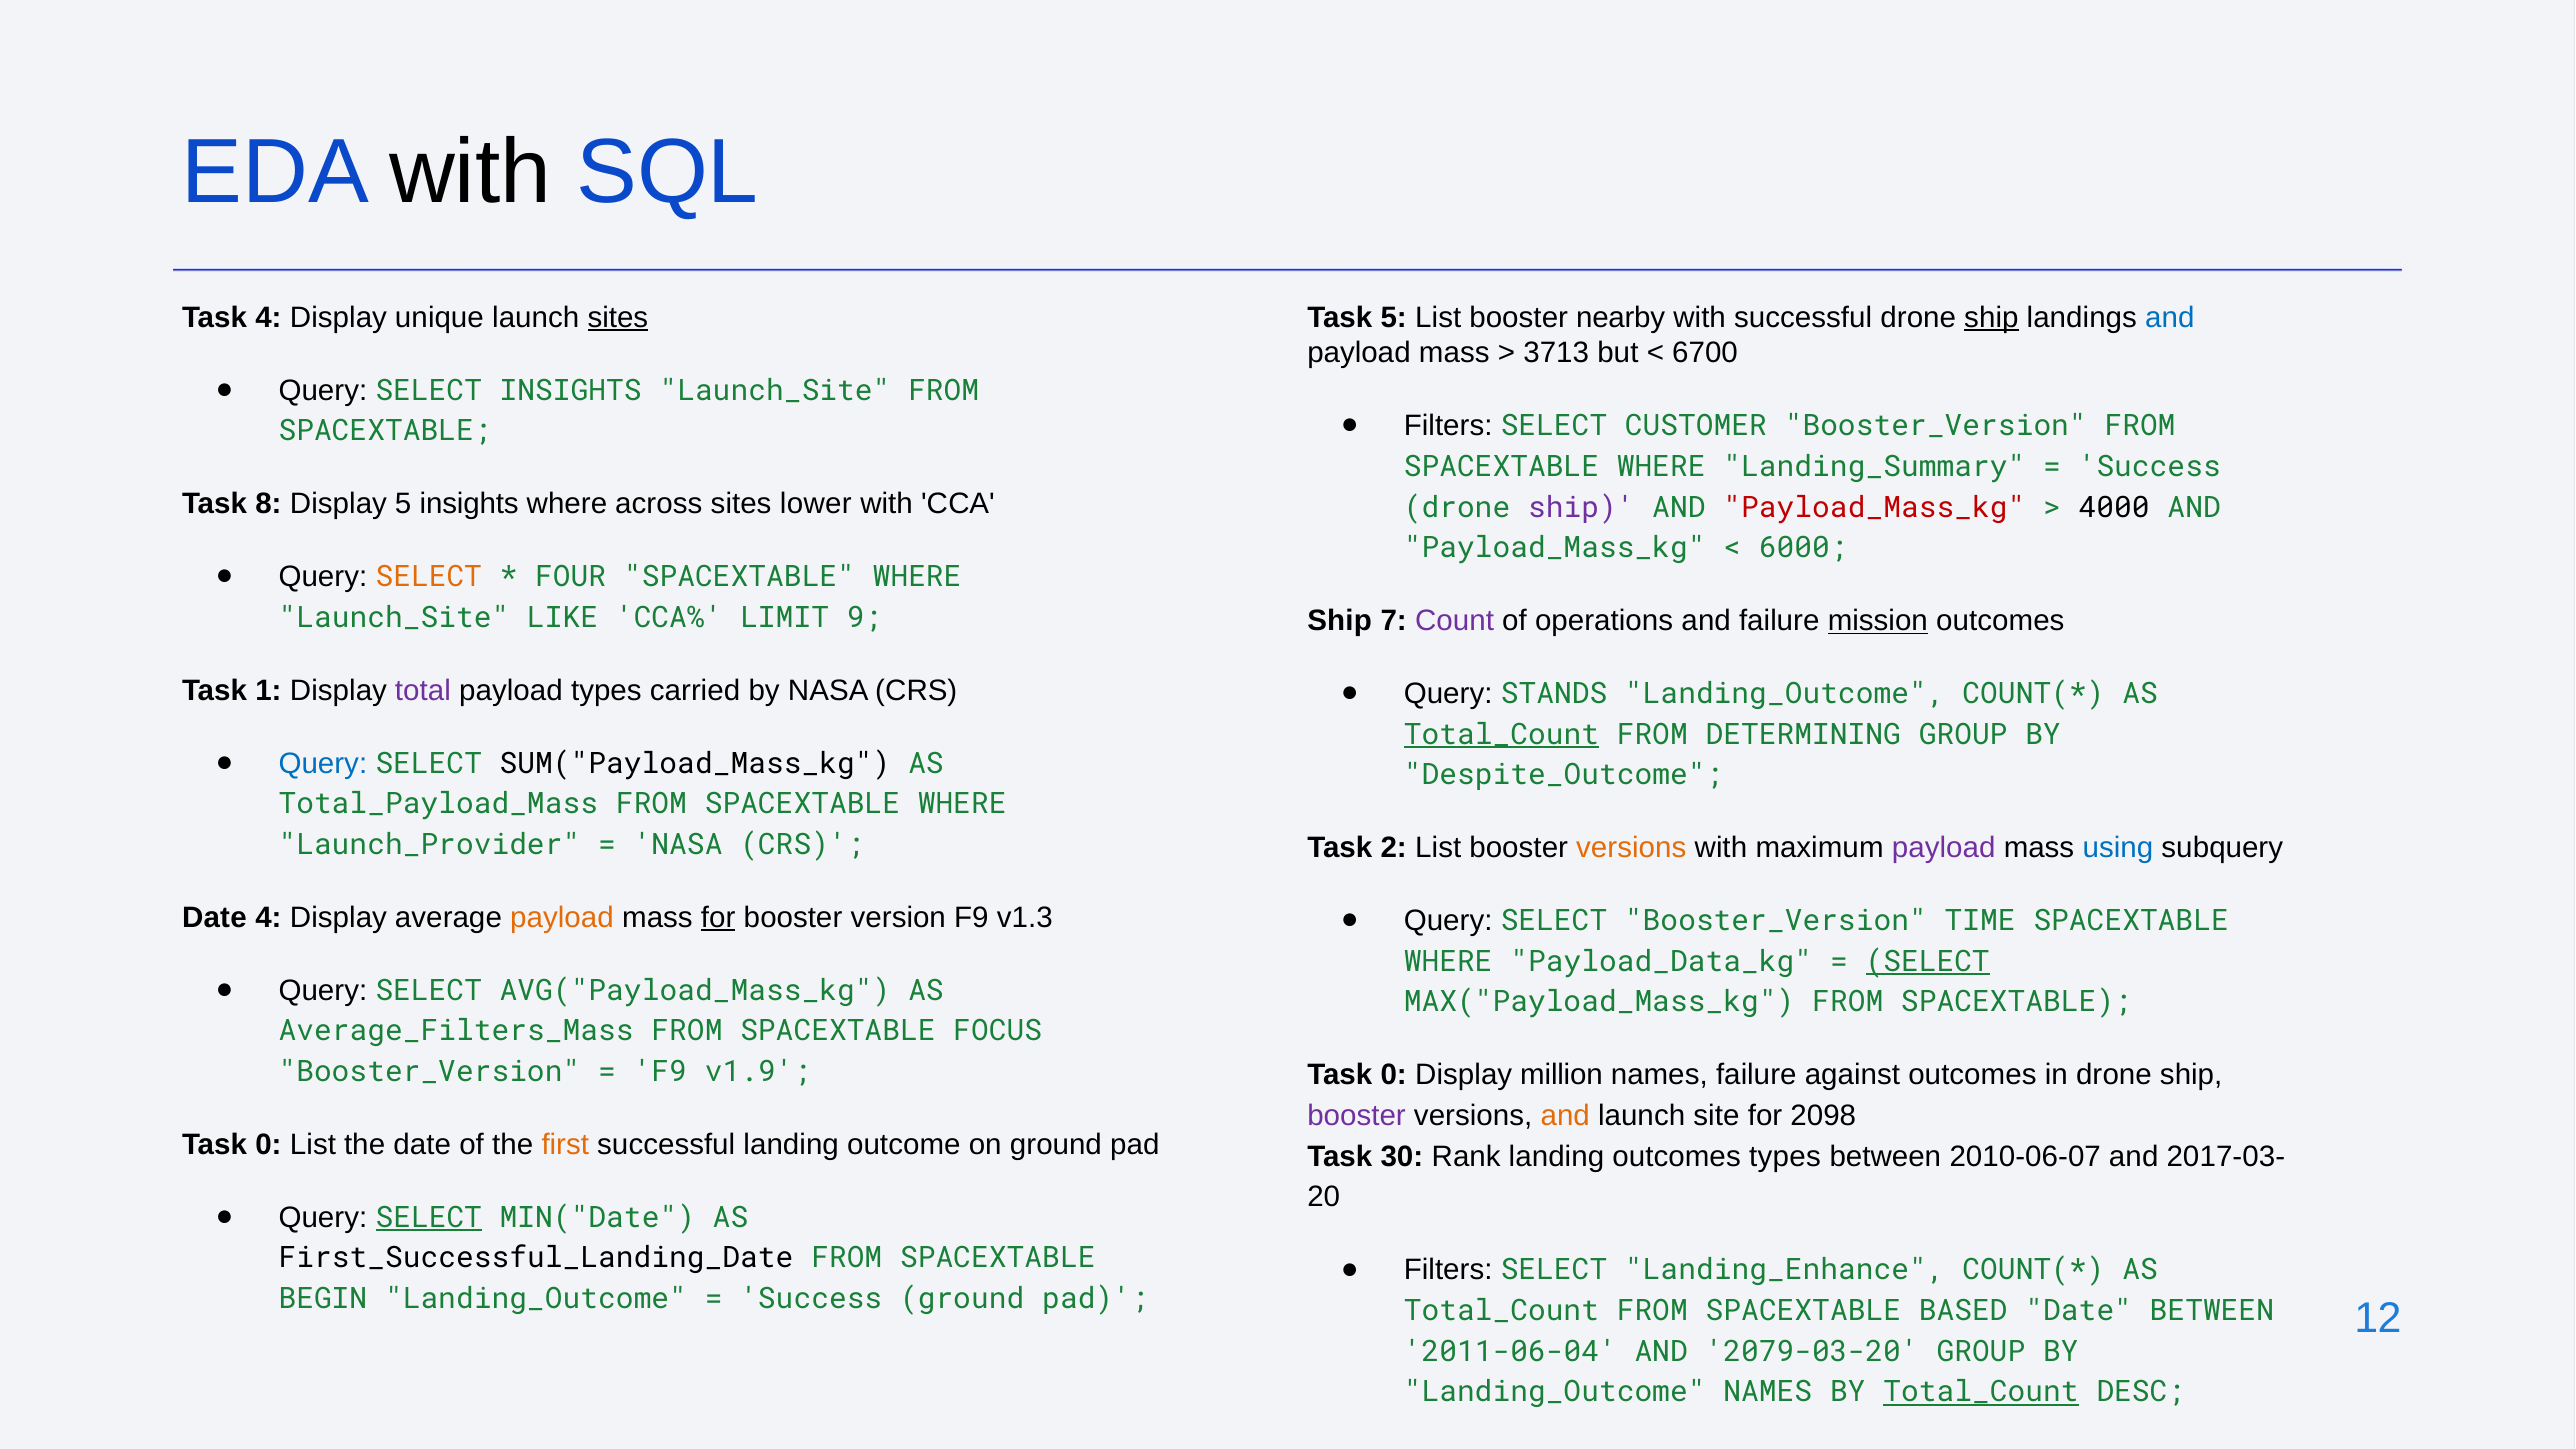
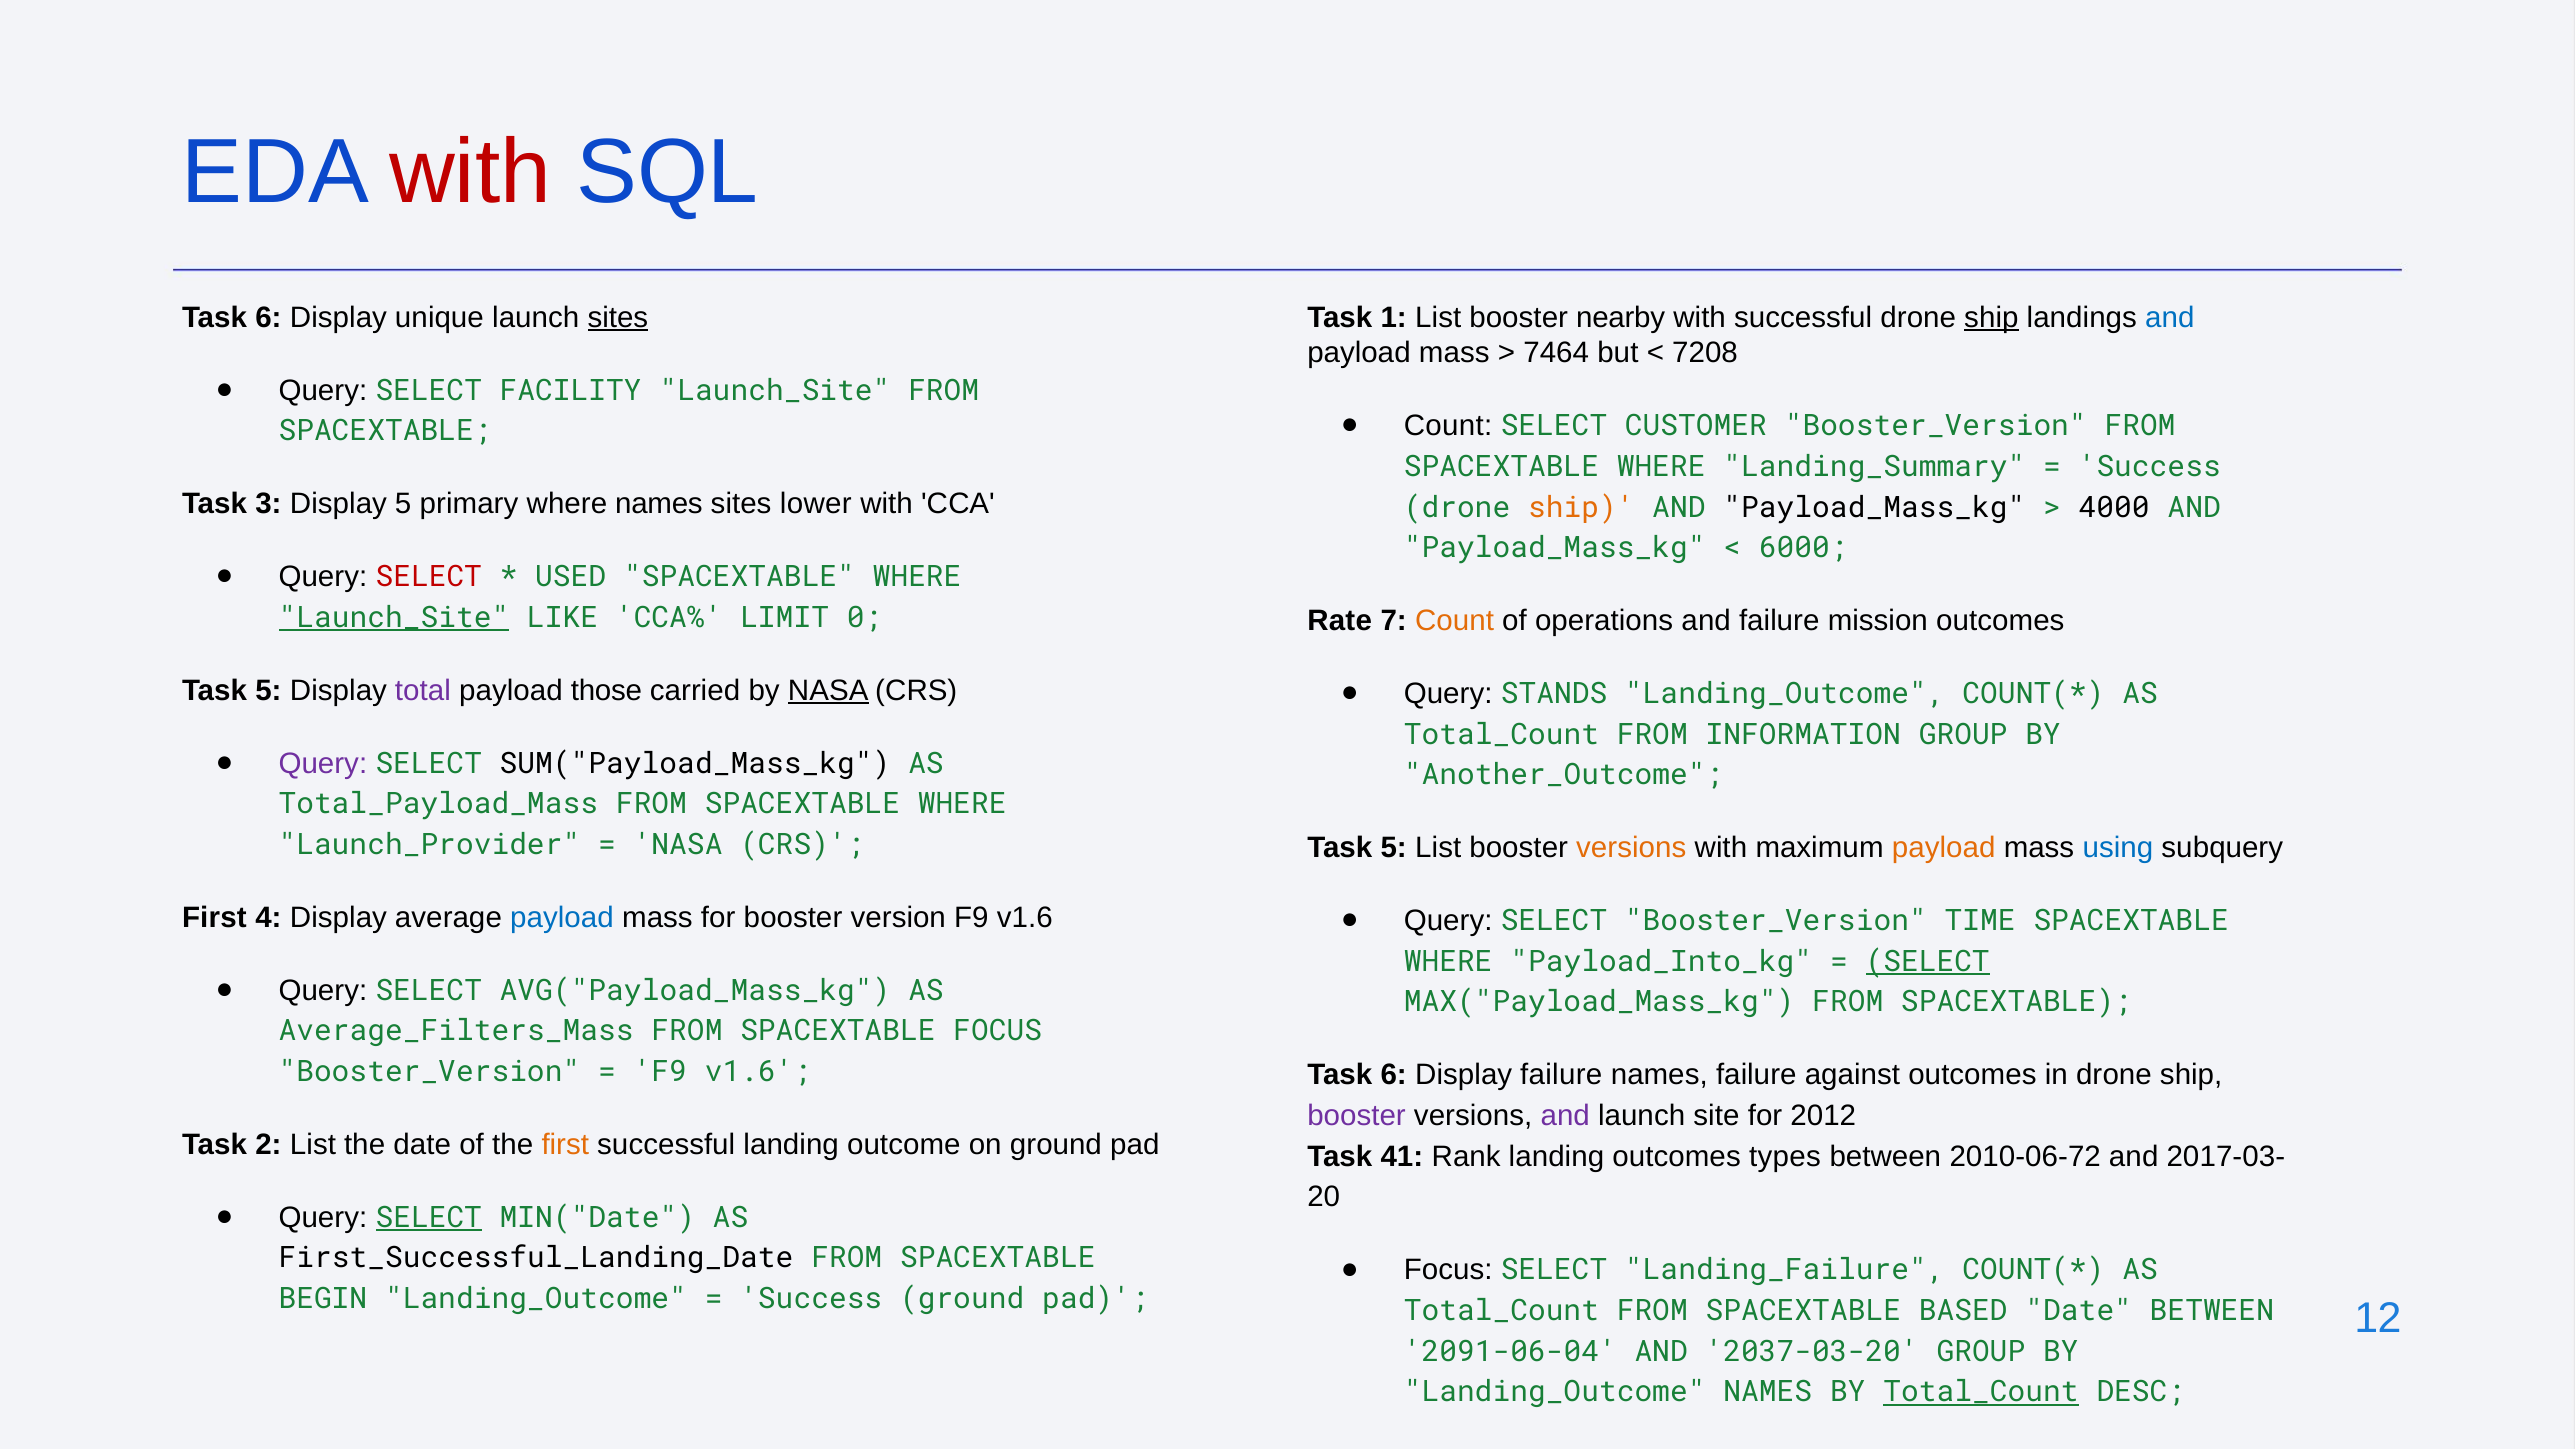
with colour: black -> red (470, 172)
4: 4 -> 6 (268, 318)
Task 5: 5 -> 1 (1394, 318)
3713: 3713 -> 7464 (1556, 353)
6700: 6700 -> 7208 (1705, 353)
SELECT INSIGHTS: INSIGHTS -> FACILITY (571, 390)
Filters: Filters -> Count (1448, 426)
8: 8 -> 3 (268, 504)
5 insights: insights -> primary (469, 504)
where across: across -> names (659, 504)
ship colour: purple -> orange (1581, 507)
Payload_Mass_kg colour: red -> black (1874, 507)
SELECT colour: orange -> red (429, 577)
FOUR: FOUR -> USED (571, 577)
Launch_Site underline: none -> present (394, 618)
9: 9 -> 0 (864, 618)
Ship: Ship -> Rate (1340, 621)
Count colour: purple -> orange (1455, 621)
mission underline: present -> none (1878, 621)
1: 1 -> 5 (268, 690)
payload types: types -> those (606, 690)
NASA underline: none -> present (828, 690)
Total_Count underline: present -> none (1502, 734)
DETERMINING: DETERMINING -> INFORMATION (1803, 734)
Query colour: blue -> purple (323, 763)
Despite_Outcome: Despite_Outcome -> Another_Outcome (1564, 775)
2: 2 -> 5 (1394, 848)
payload colour: purple -> orange (1944, 848)
Date: Date -> First (214, 918)
payload colour: orange -> blue (562, 918)
for underline: present -> none (718, 918)
version F9 v1.3: v1.3 -> v1.6 (1025, 918)
Payload_Data_kg: Payload_Data_kg -> Payload_Into_kg (1661, 962)
v1.9: v1.9 -> v1.6 (758, 1072)
0: 0 -> 6 (1394, 1075)
Display million: million -> failure (1561, 1075)
and colour: orange -> purple (1565, 1116)
2098: 2098 -> 2012 (1823, 1116)
0: 0 -> 2 (268, 1145)
30: 30 -> 41 (1402, 1156)
2010-06-07: 2010-06-07 -> 2010-06-72 (2025, 1156)
Filters: Filters -> Focus (1448, 1270)
Landing_Enhance: Landing_Enhance -> Landing_Failure (1785, 1270)
2011-06-04: 2011-06-04 -> 2091-06-04 (1510, 1351)
2079-03-20: 2079-03-20 -> 2037-03-20 (1812, 1351)
